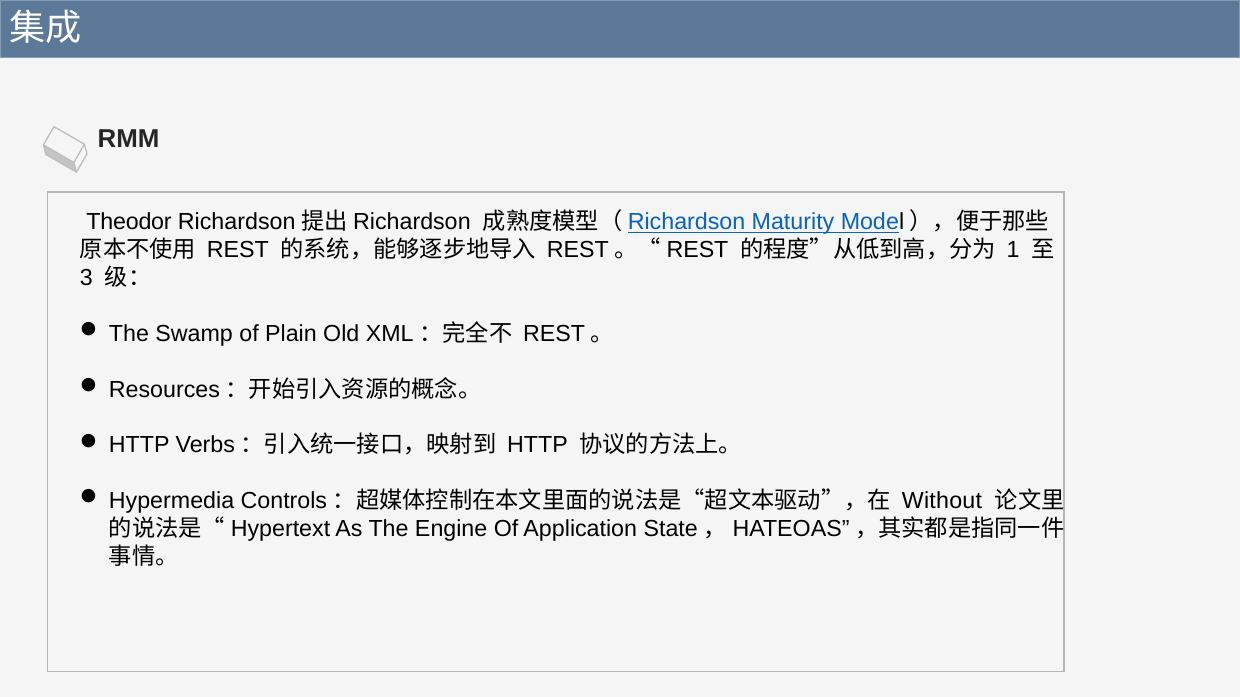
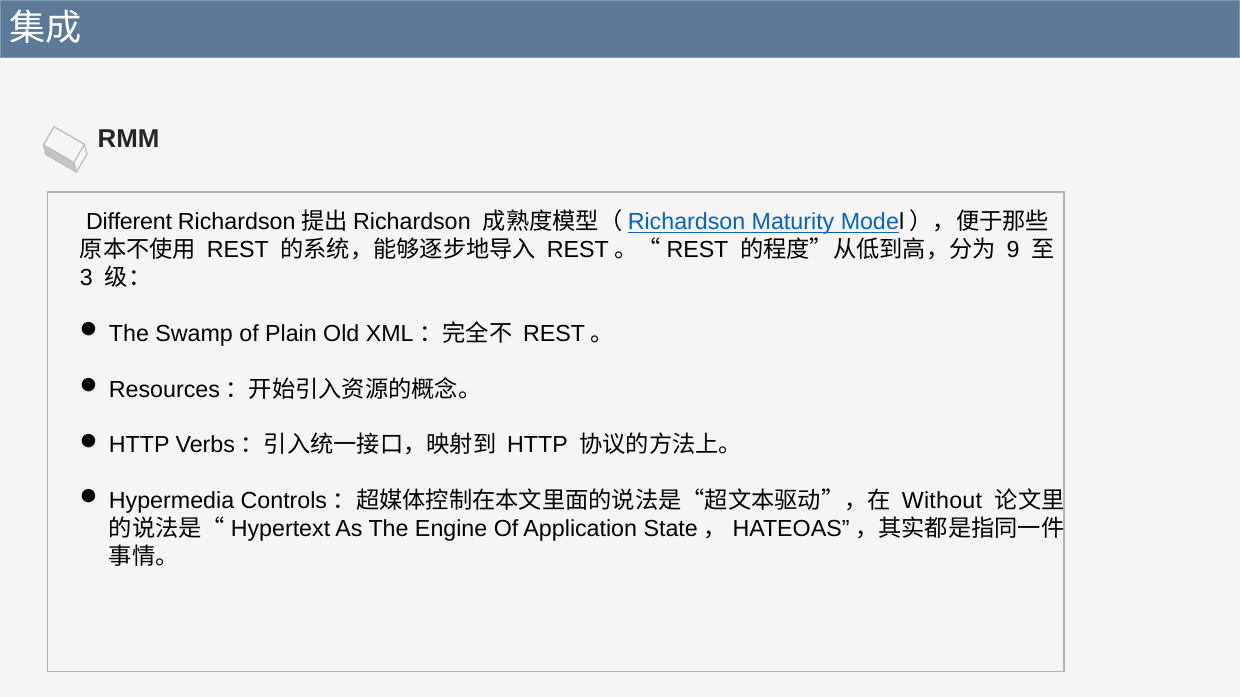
Theodor: Theodor -> Different (129, 222)
1: 1 -> 9 (1013, 250)
